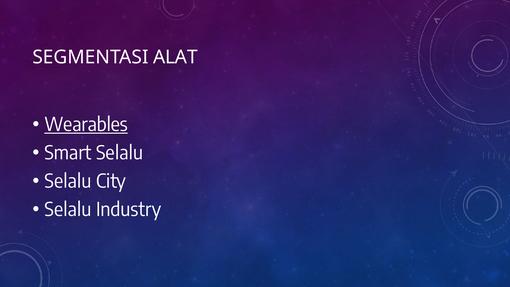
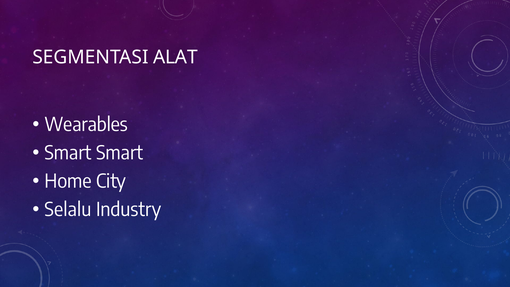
Wearables underline: present -> none (86, 125)
Smart Selalu: Selalu -> Smart (120, 153)
Selalu: Selalu -> Home (68, 181)
